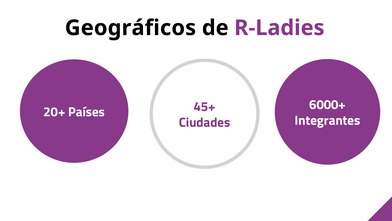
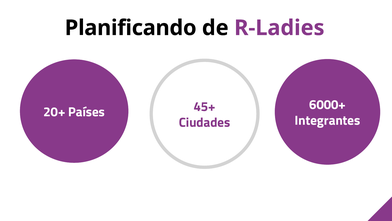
Geográficos: Geográficos -> Planificando (131, 28)
